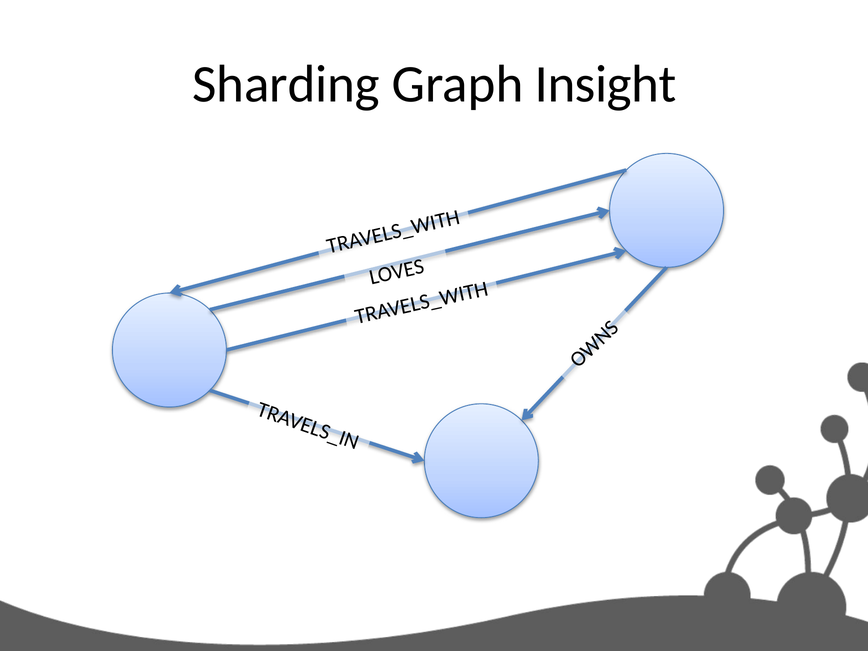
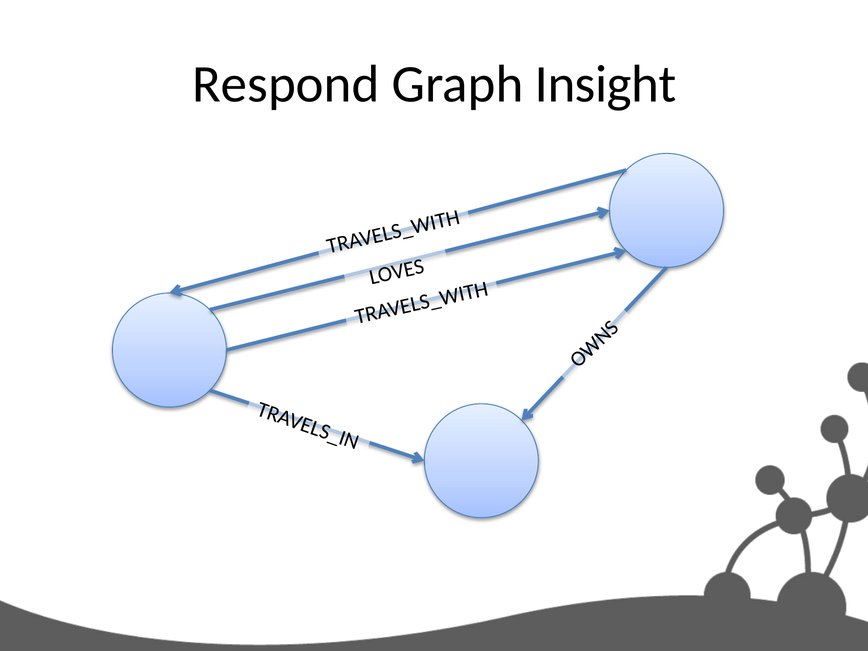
Sharding: Sharding -> Respond (286, 84)
